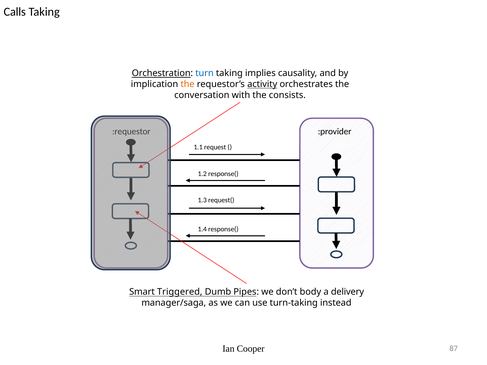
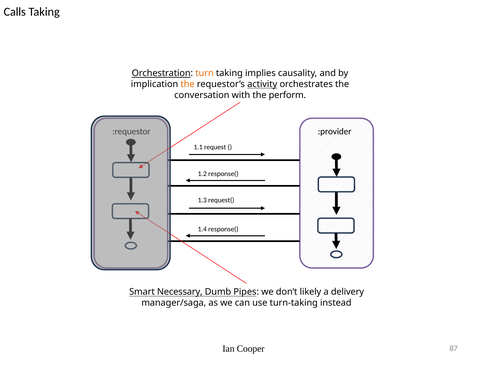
turn colour: blue -> orange (205, 73)
consists: consists -> perform (287, 95)
Triggered: Triggered -> Necessary (180, 292)
body: body -> likely (310, 292)
